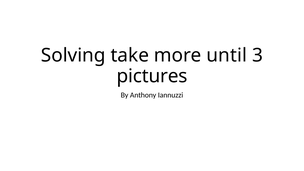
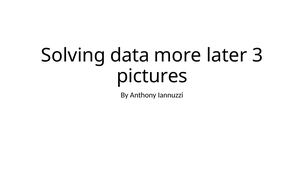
take: take -> data (130, 55)
until: until -> later (227, 55)
